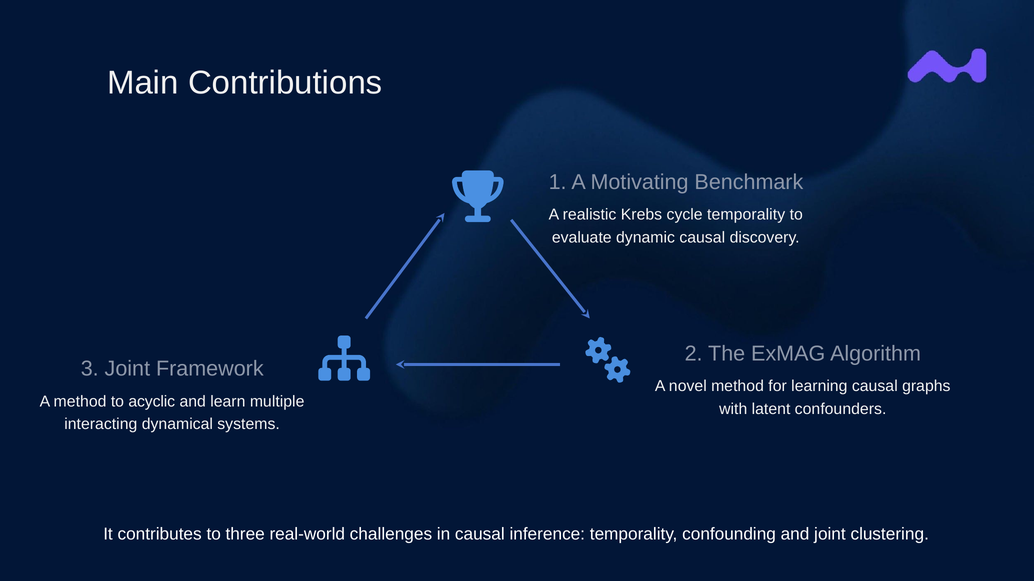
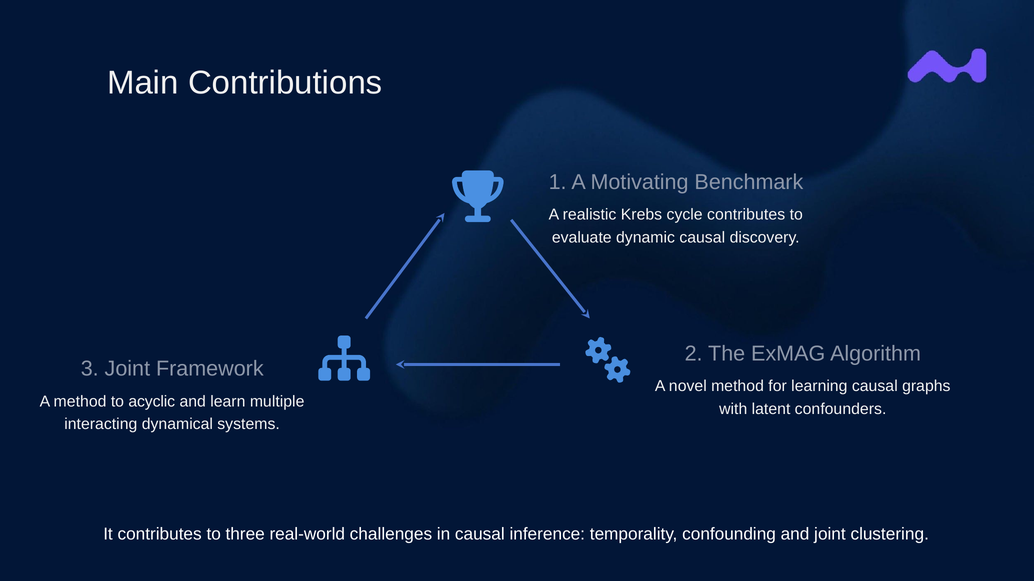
cycle temporality: temporality -> contributes (746, 215)
